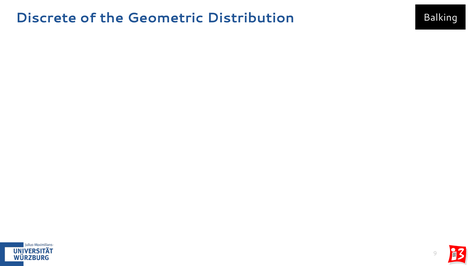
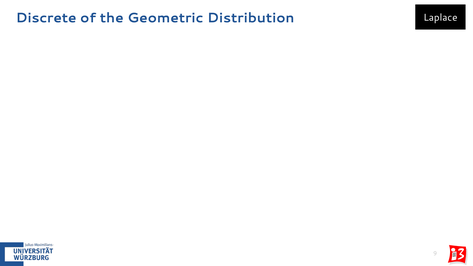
Balking: Balking -> Laplace (440, 18)
